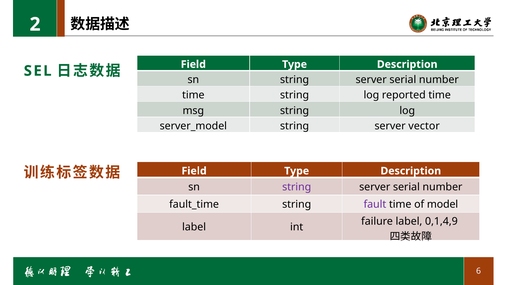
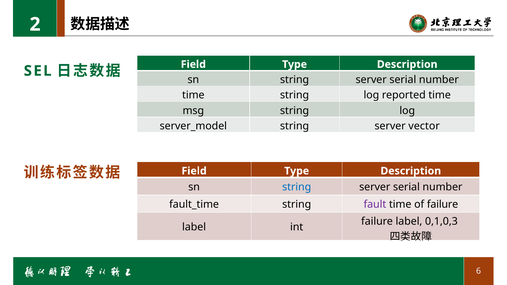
string colour: purple -> blue (297, 187)
of model: model -> failure (443, 204)
0,1,4,9: 0,1,4,9 -> 0,1,0,3 (441, 222)
